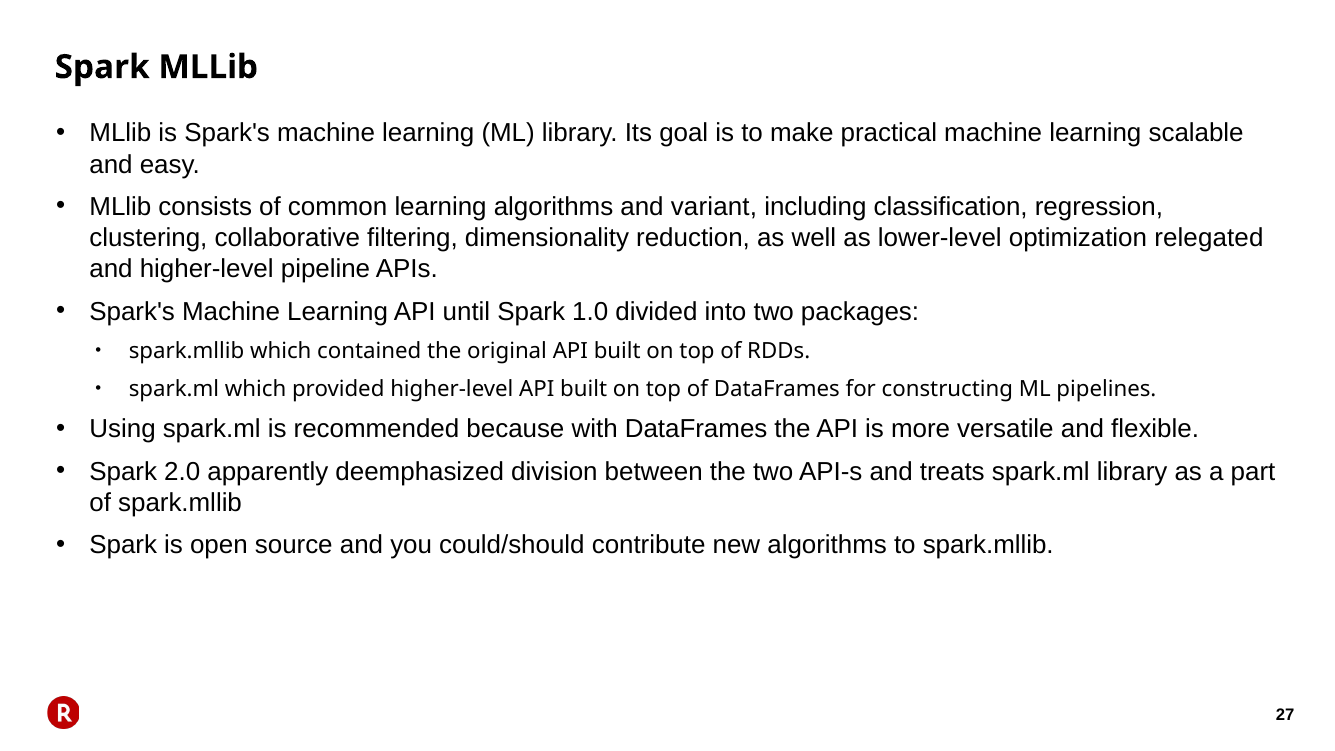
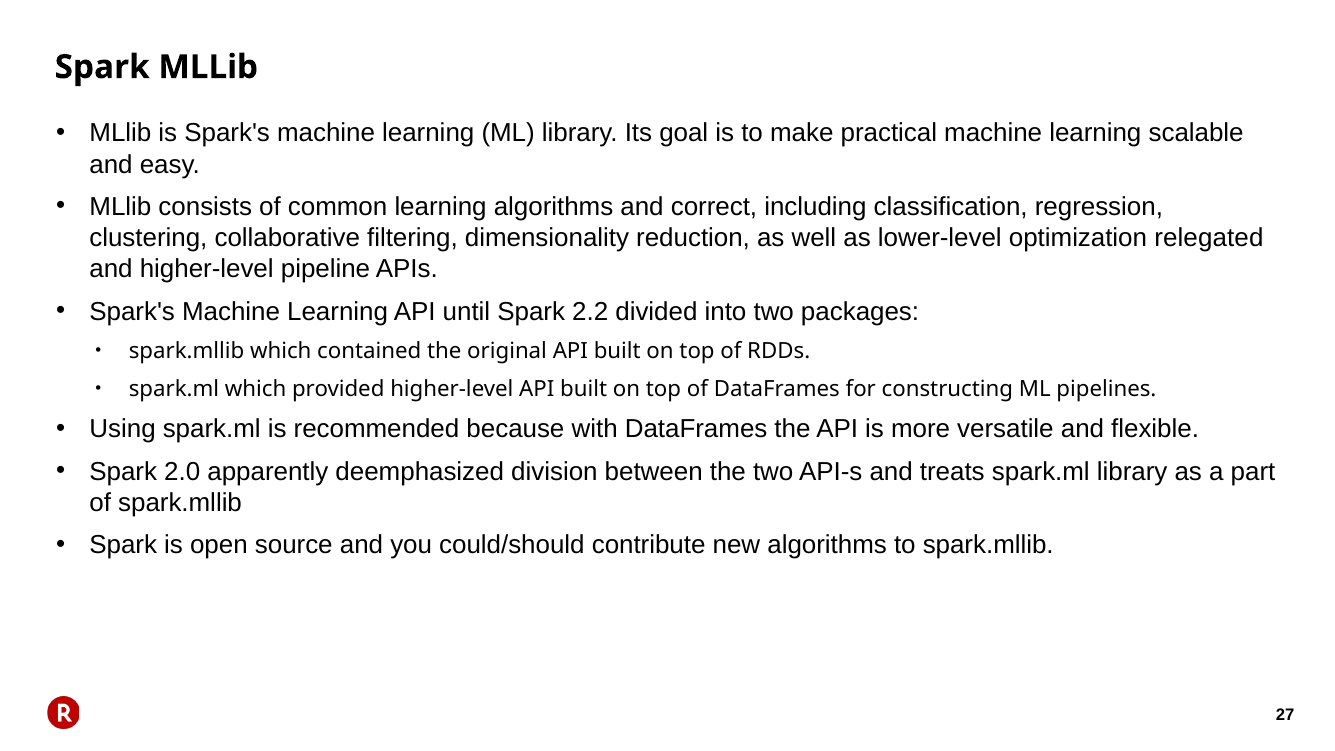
variant: variant -> correct (714, 207)
1.0: 1.0 -> 2.2 (590, 311)
